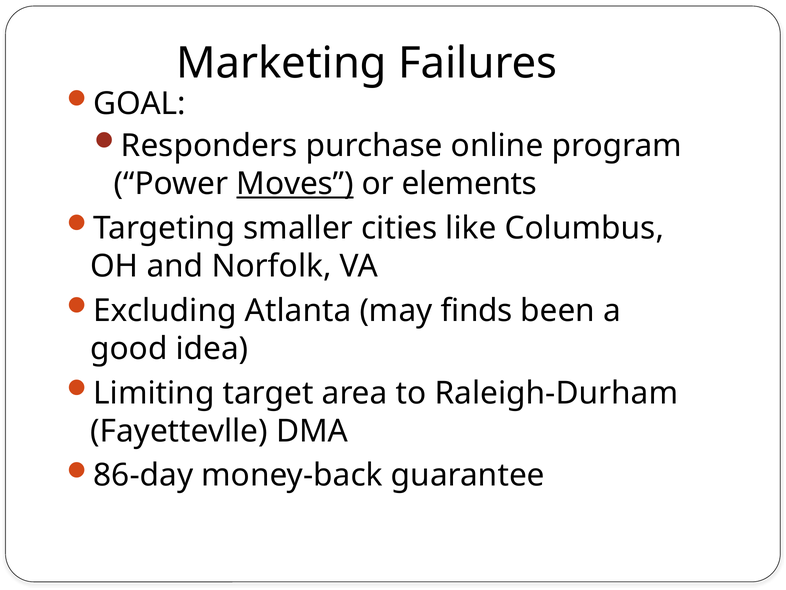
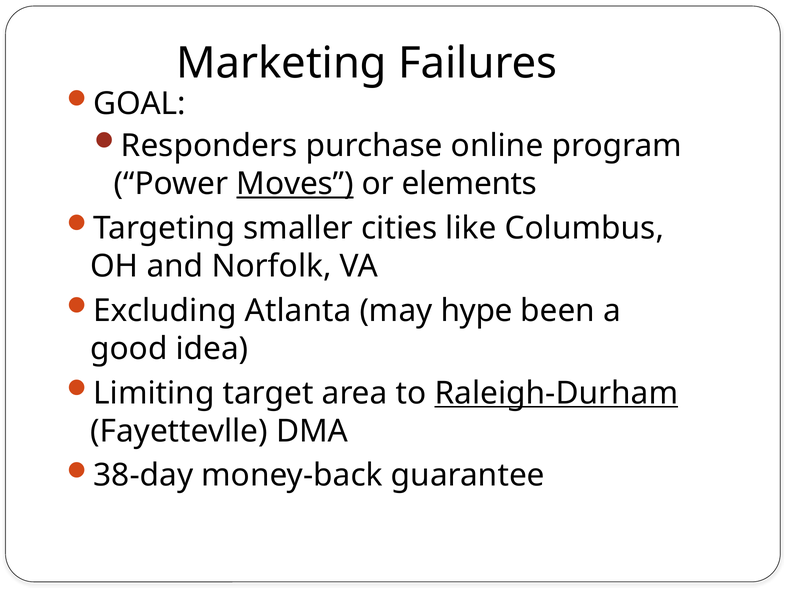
finds: finds -> hype (477, 310)
Raleigh-Durham underline: none -> present (556, 393)
86-day: 86-day -> 38-day (143, 475)
